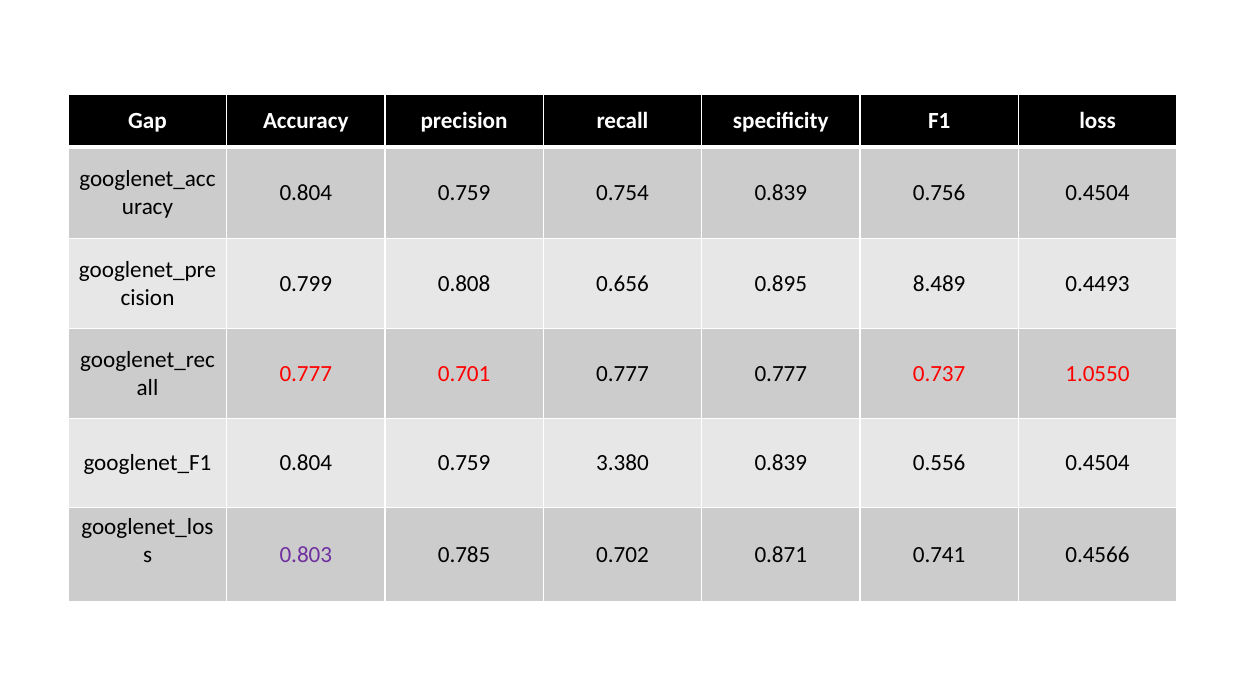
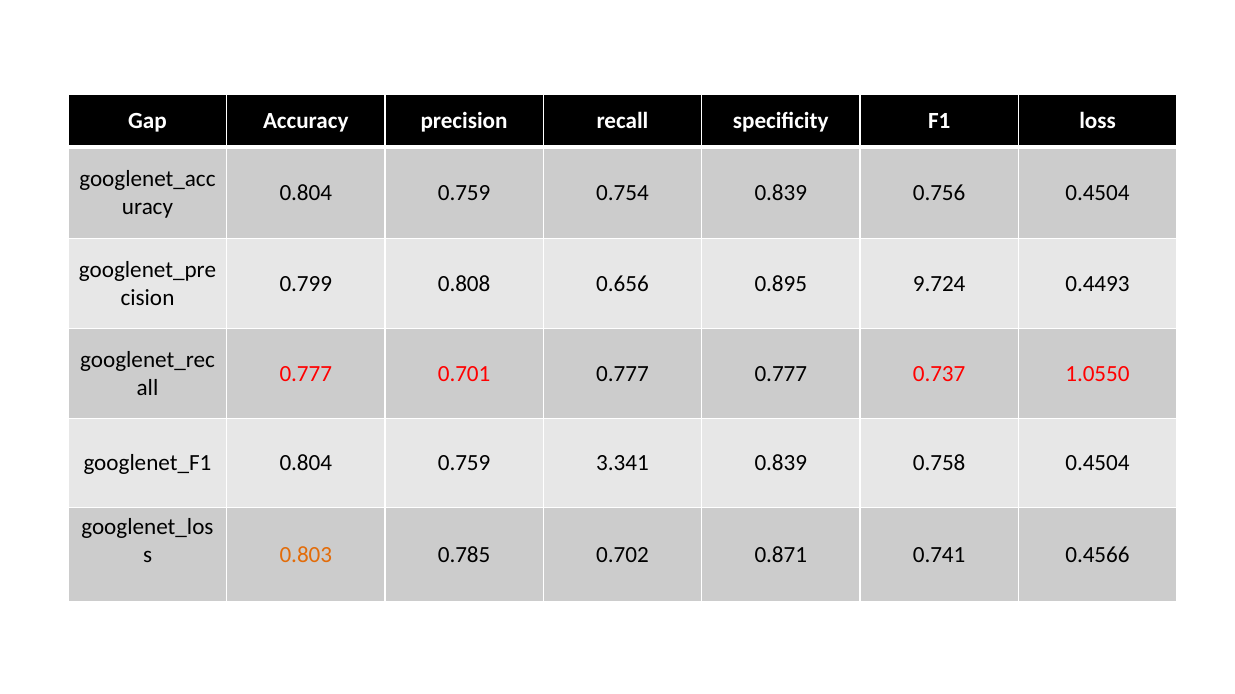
8.489: 8.489 -> 9.724 (939, 284)
3.380: 3.380 -> 3.341 (622, 464)
0.556: 0.556 -> 0.758 (939, 464)
0.803 colour: purple -> orange (306, 556)
